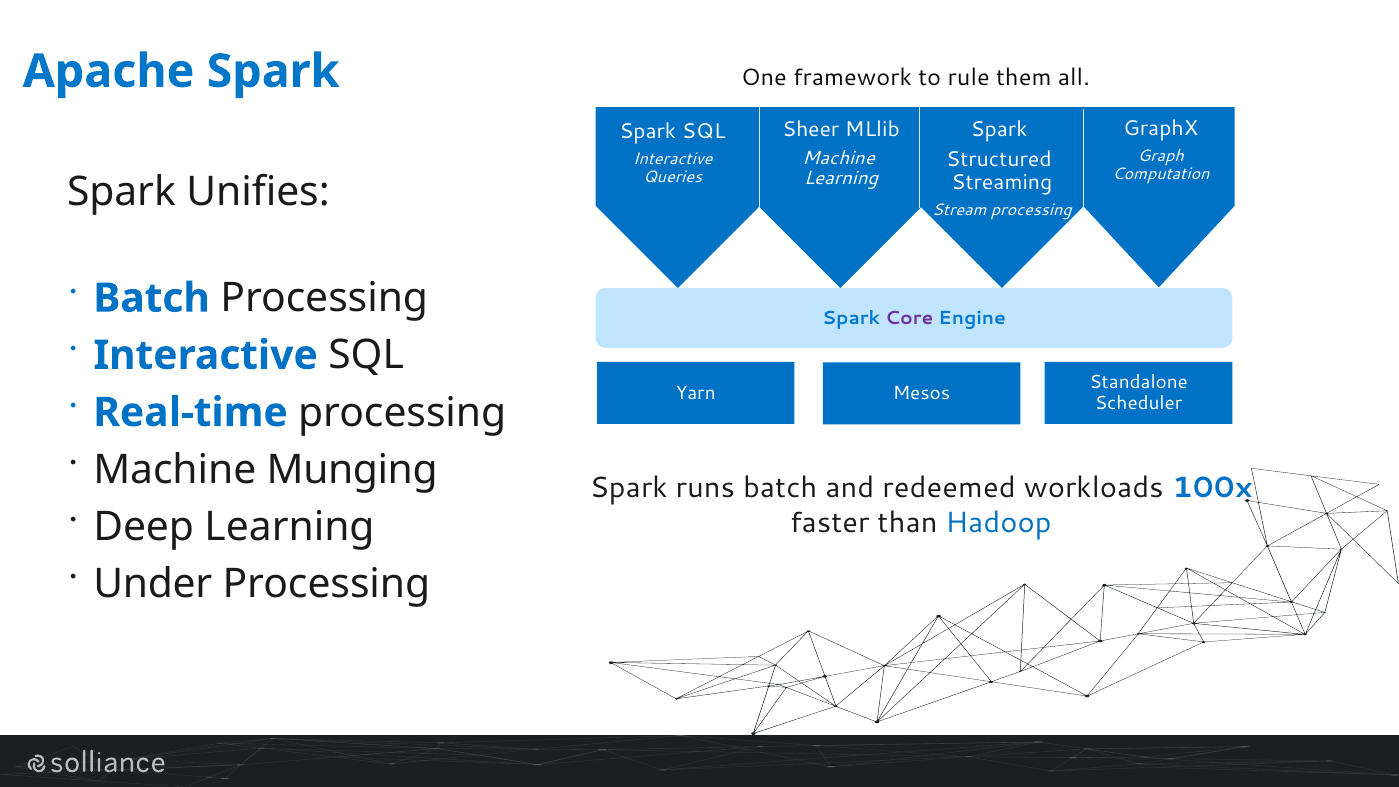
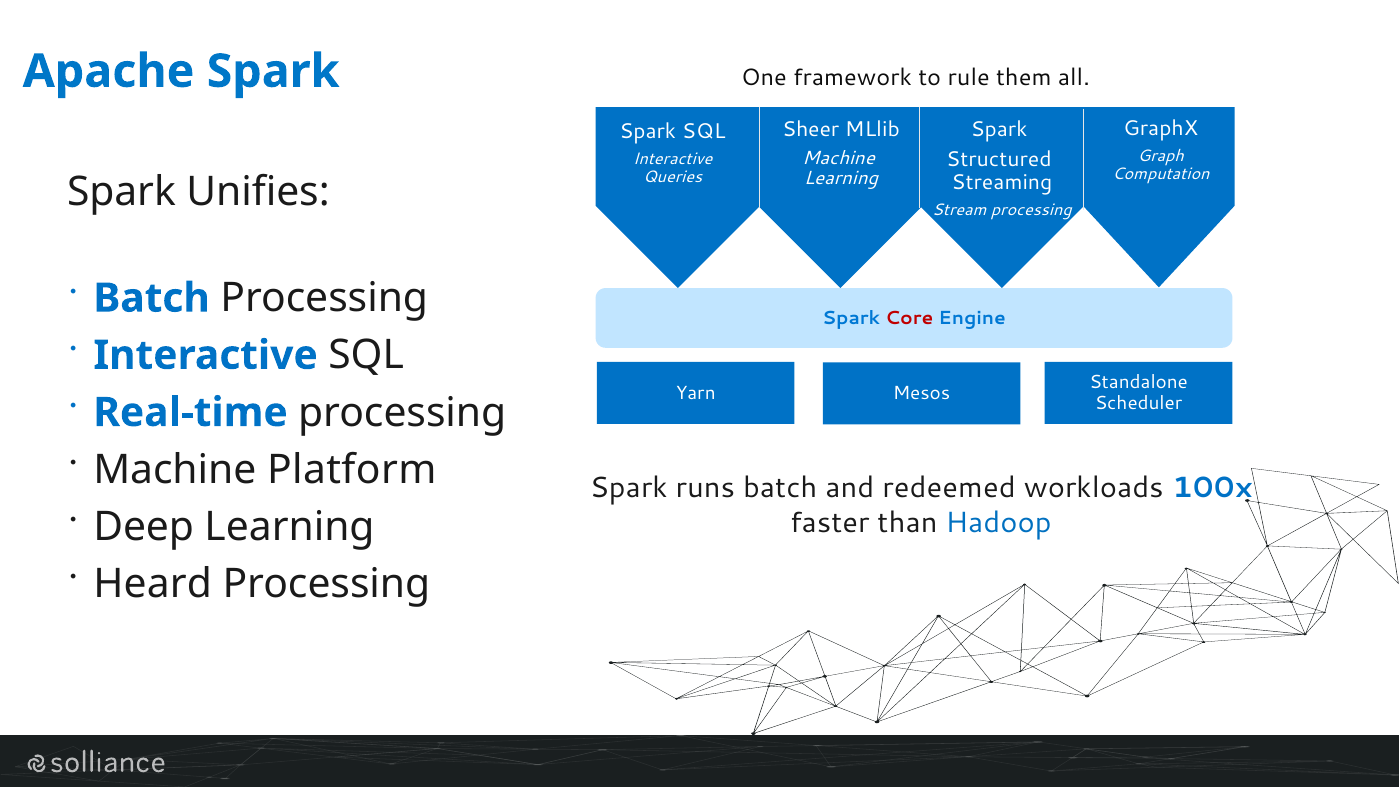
Core colour: purple -> red (909, 318)
Munging: Munging -> Platform (352, 470)
Under: Under -> Heard (153, 584)
